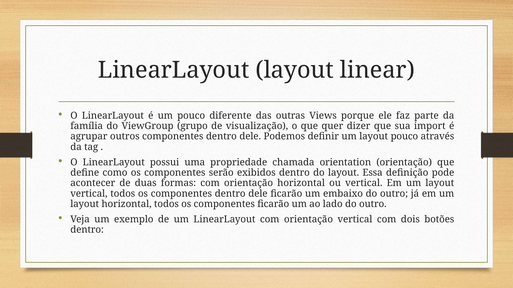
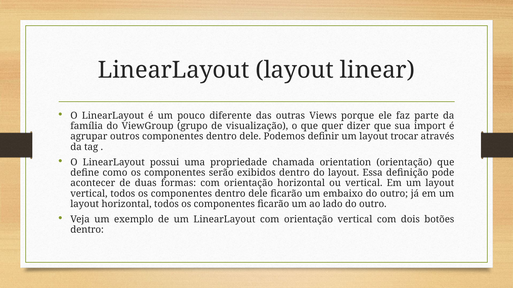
layout pouco: pouco -> trocar (404, 137)
